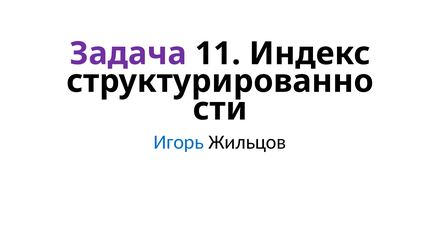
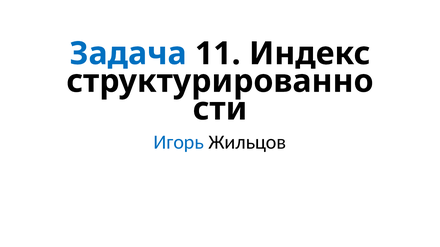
Задача colour: purple -> blue (128, 54)
